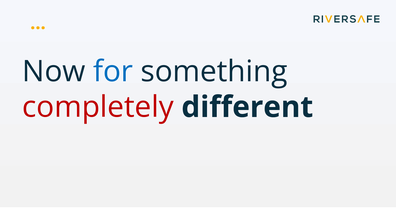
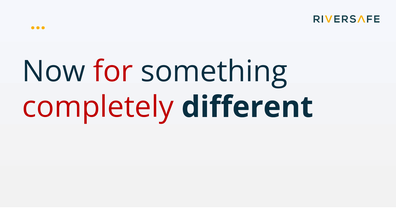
for colour: blue -> red (113, 71)
